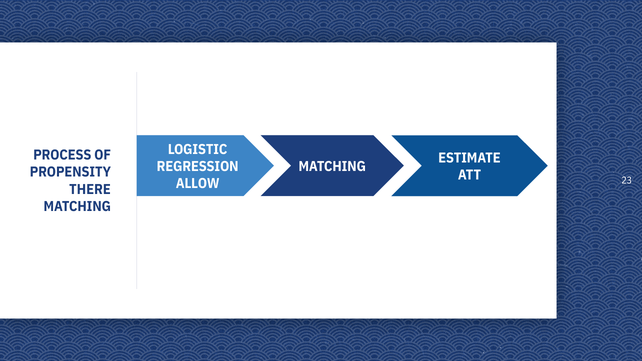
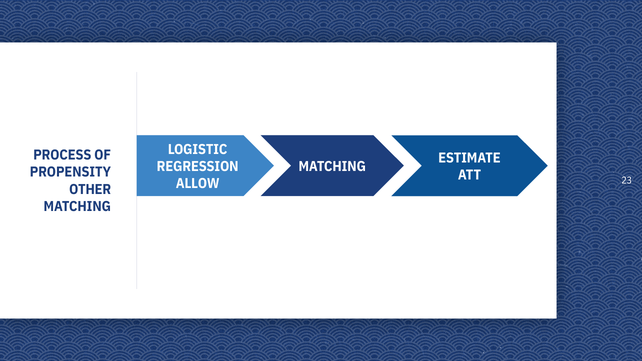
THERE: THERE -> OTHER (90, 189)
